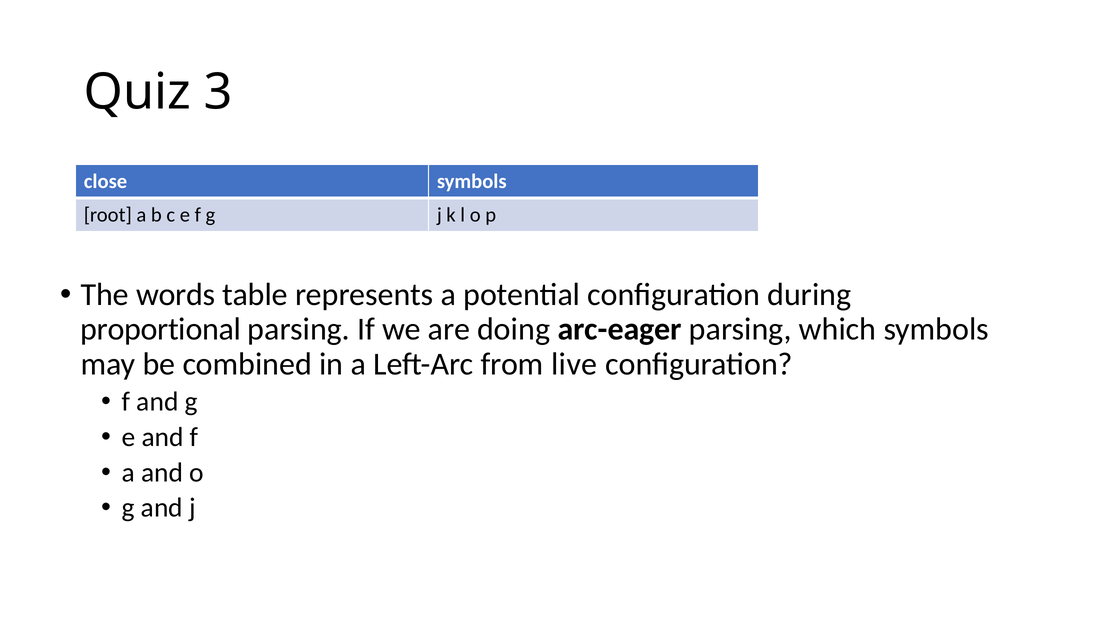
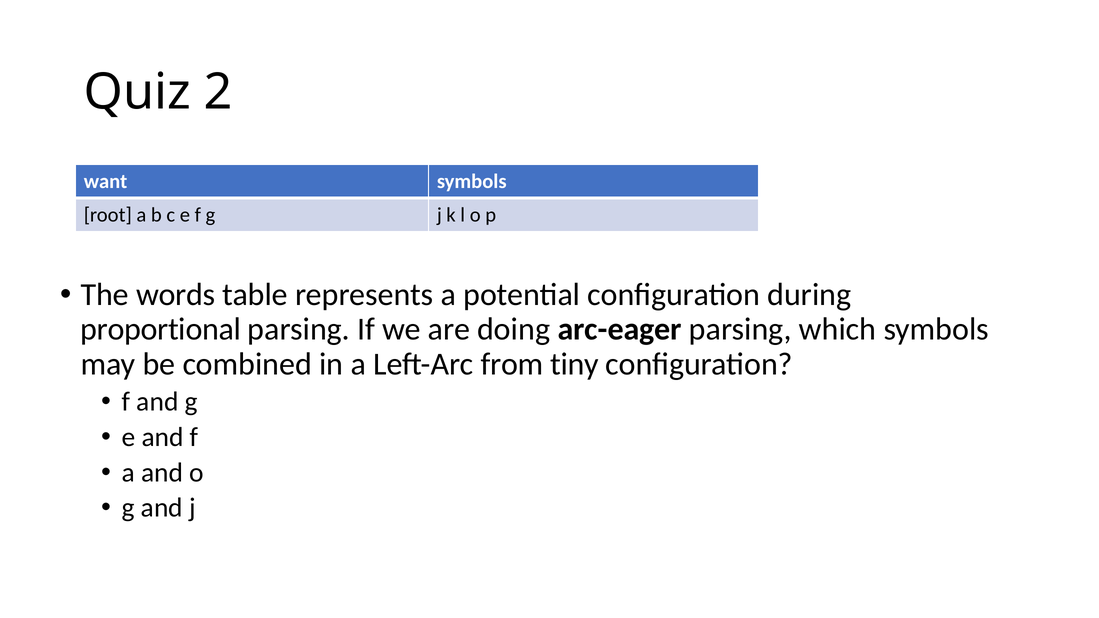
3: 3 -> 2 (218, 92)
close: close -> want (106, 182)
live: live -> tiny (575, 364)
